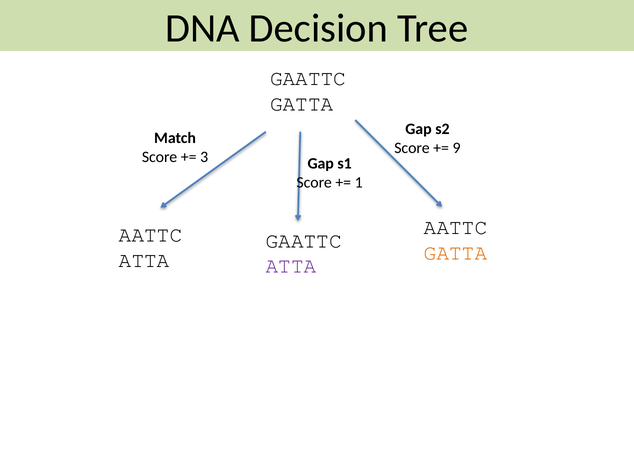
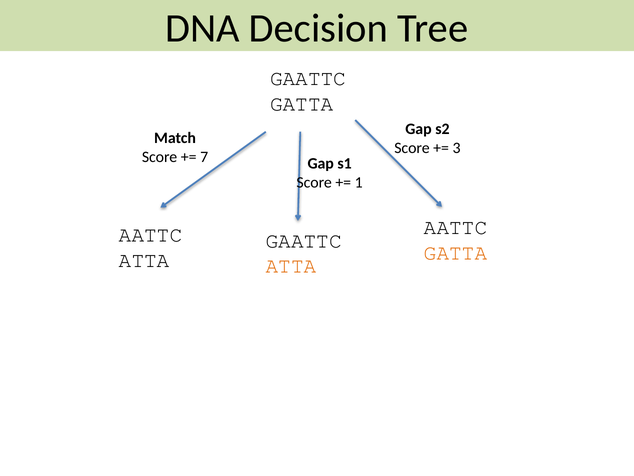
9: 9 -> 3 (457, 148)
3: 3 -> 7 (204, 157)
ATTA colour: purple -> orange (291, 266)
